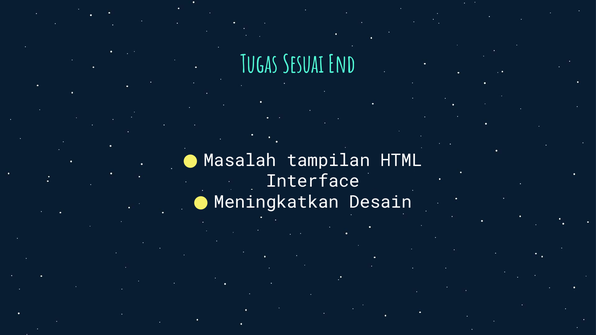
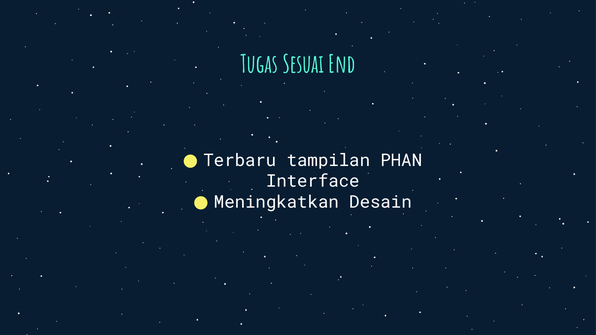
Masalah: Masalah -> Terbaru (240, 160)
HTML: HTML -> PHAN (401, 160)
